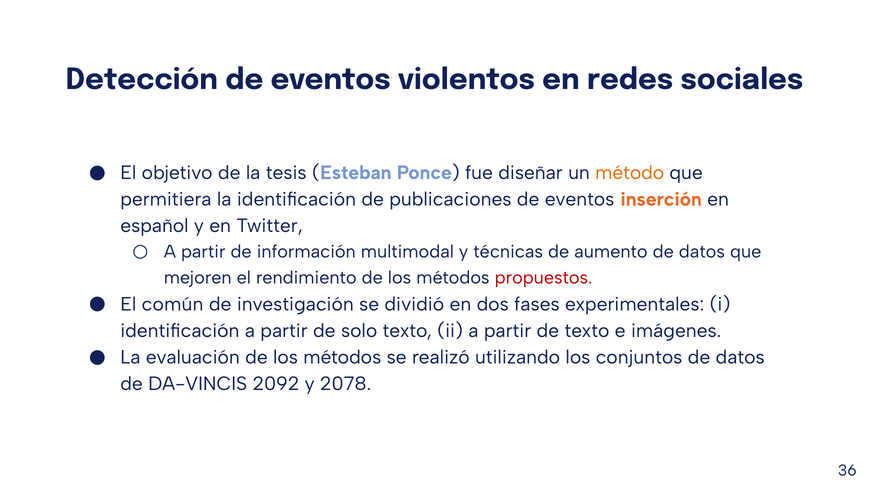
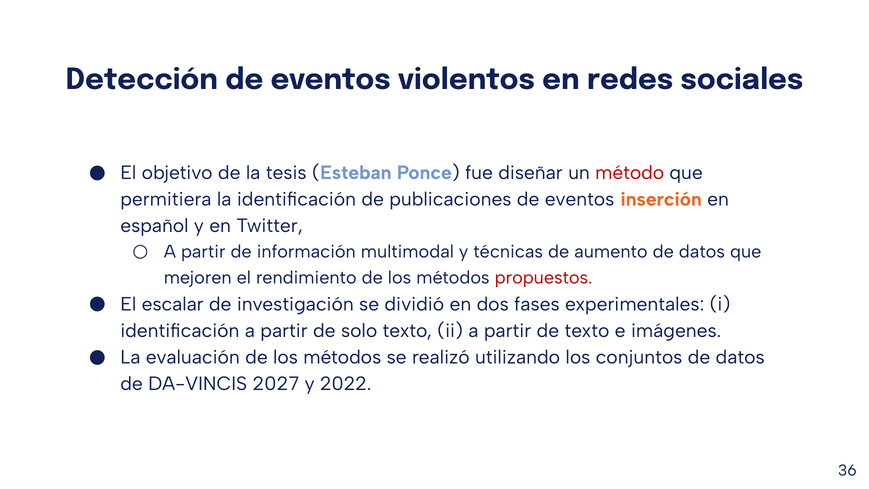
método colour: orange -> red (630, 173)
común: común -> escalar (173, 304)
2092: 2092 -> 2027 (276, 384)
2078: 2078 -> 2022 (346, 384)
